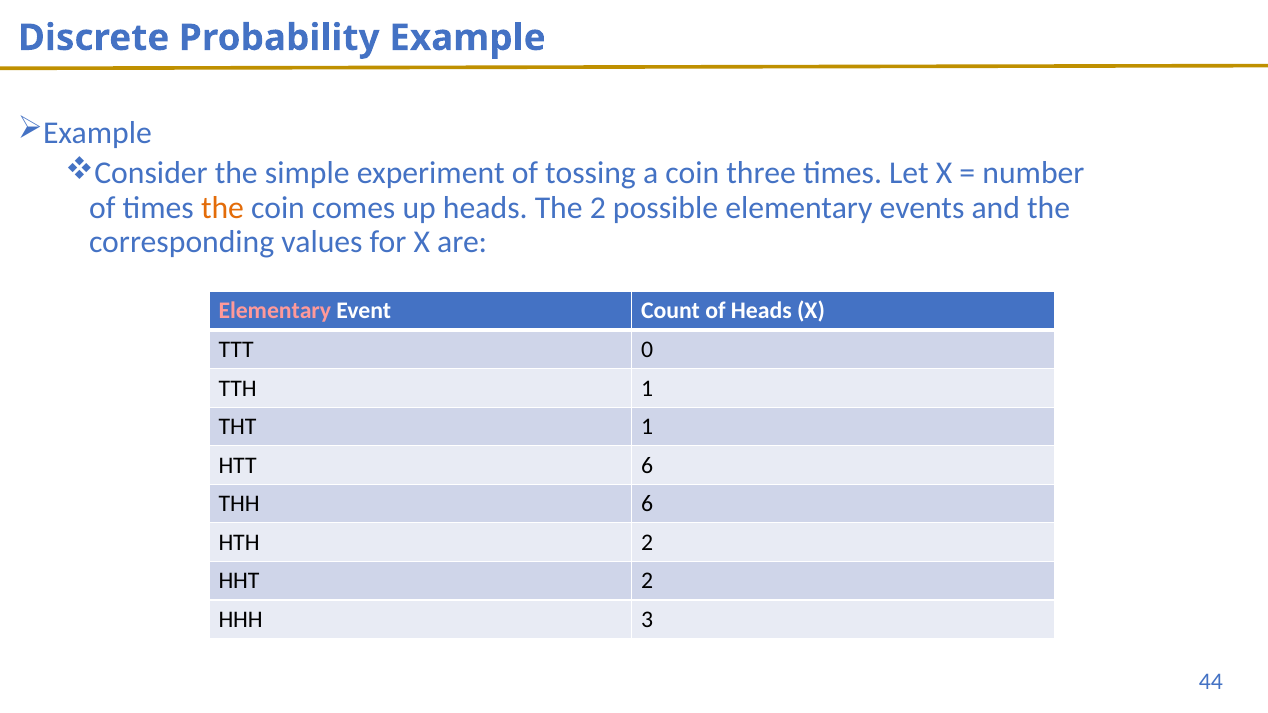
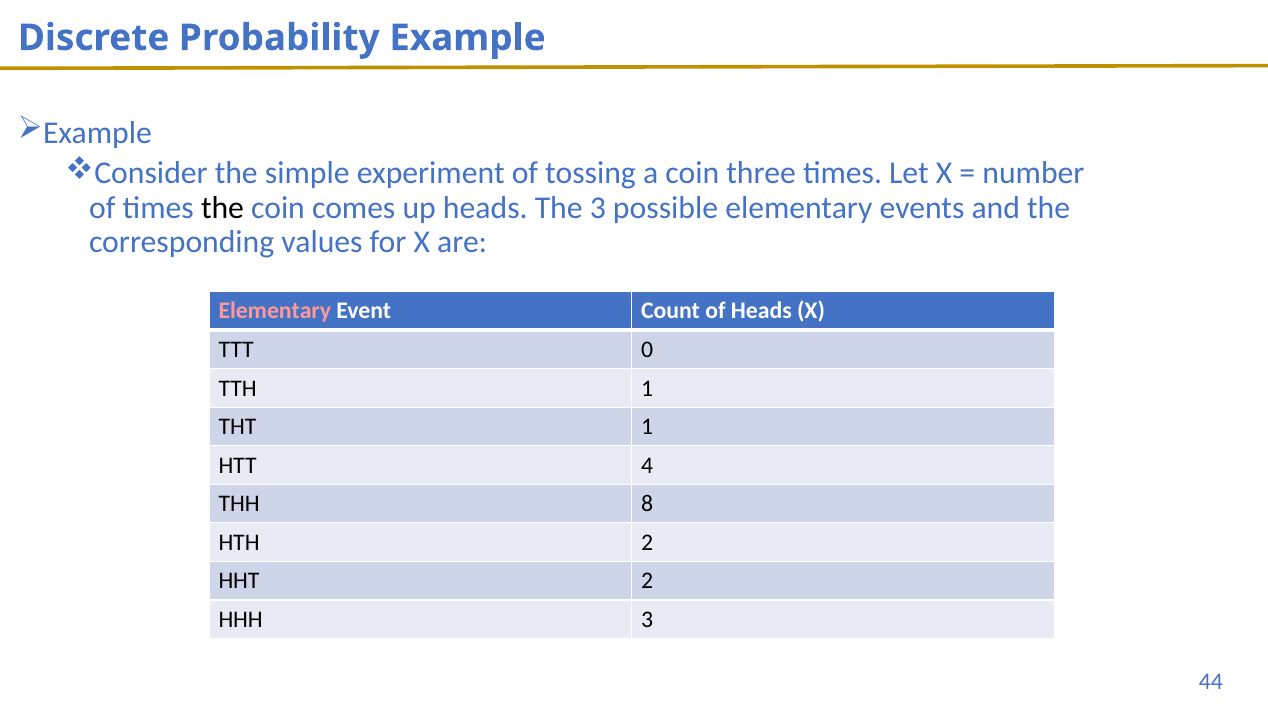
the colour: orange -> black (223, 208)
The 2: 2 -> 3 (598, 208)
HTT 6: 6 -> 4 (647, 466)
THH 6: 6 -> 8 (647, 504)
